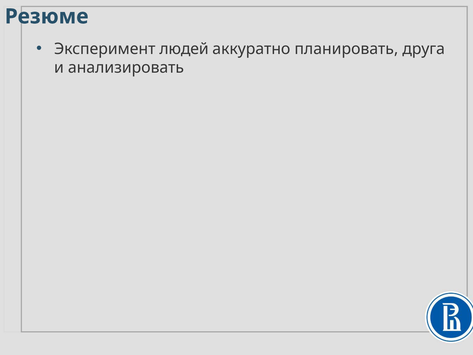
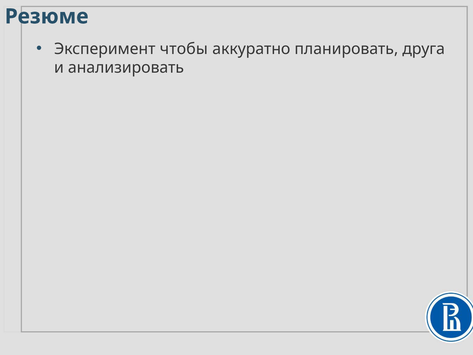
людей: людей -> чтобы (184, 49)
